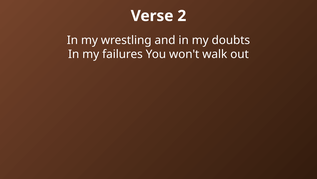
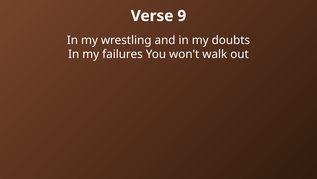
2: 2 -> 9 (182, 16)
